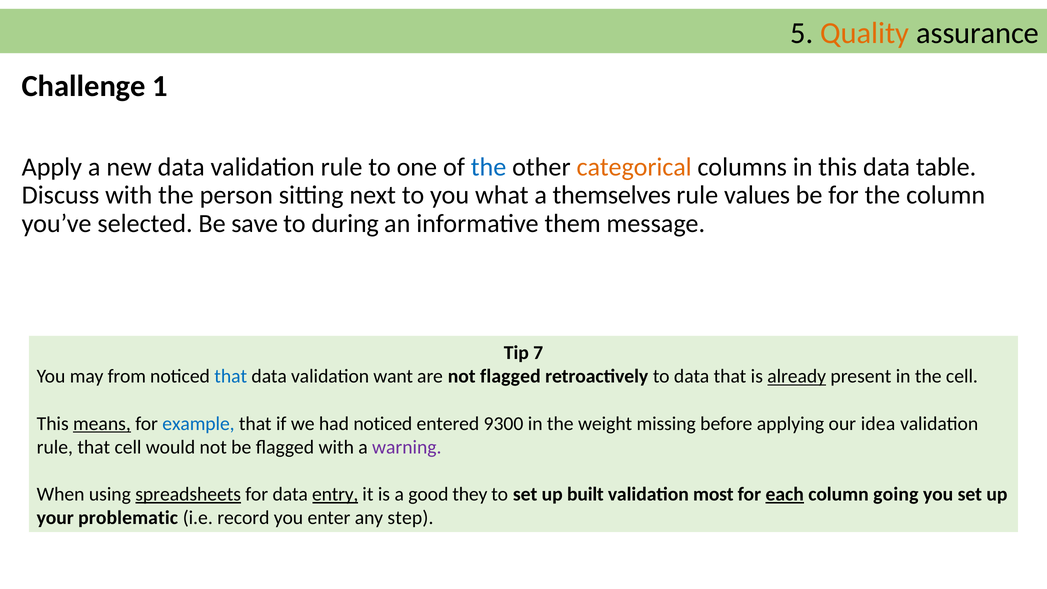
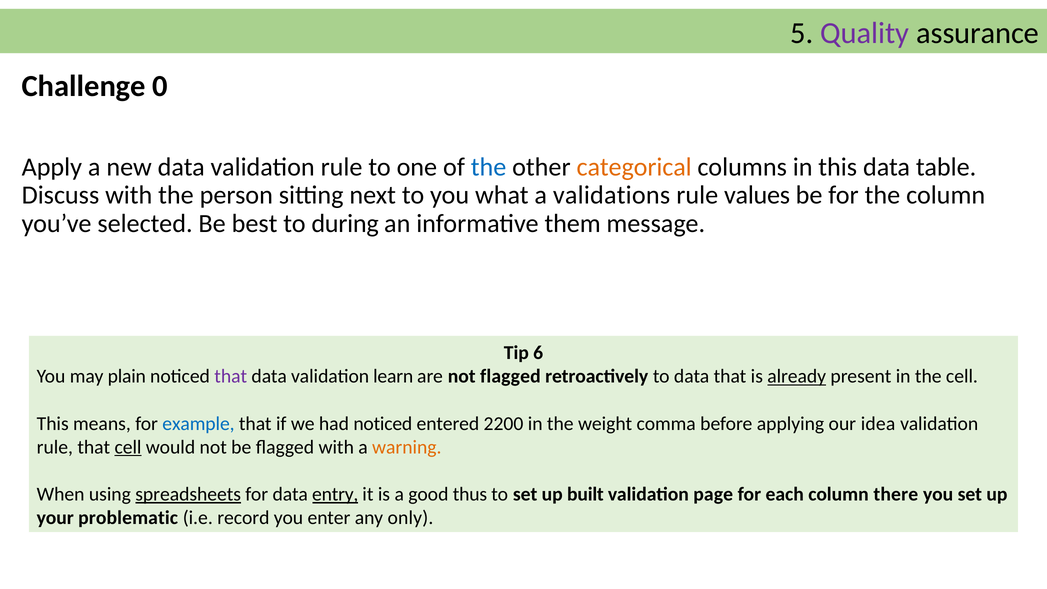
Quality colour: orange -> purple (865, 33)
1: 1 -> 0 (160, 86)
themselves: themselves -> validations (612, 195)
save: save -> best (255, 224)
7: 7 -> 6 (538, 353)
from: from -> plain (127, 376)
that colour: blue -> purple (231, 376)
want: want -> learn (393, 376)
means underline: present -> none (102, 424)
9300: 9300 -> 2200 (503, 424)
missing: missing -> comma (666, 424)
cell underline: none -> present (128, 447)
warning colour: purple -> orange (407, 447)
they: they -> thus (470, 494)
most: most -> page (713, 494)
each underline: present -> none (785, 494)
going: going -> there (896, 494)
step: step -> only (410, 518)
